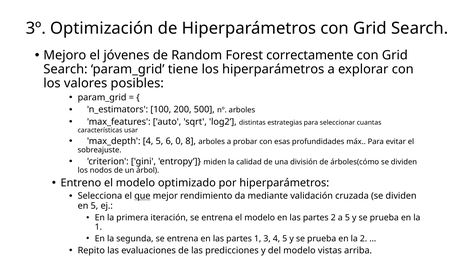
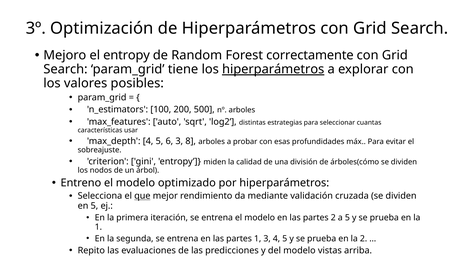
el jóvenes: jóvenes -> entropy (127, 55)
hiperparámetros underline: none -> present (273, 69)
6 0: 0 -> 3 (179, 141)
